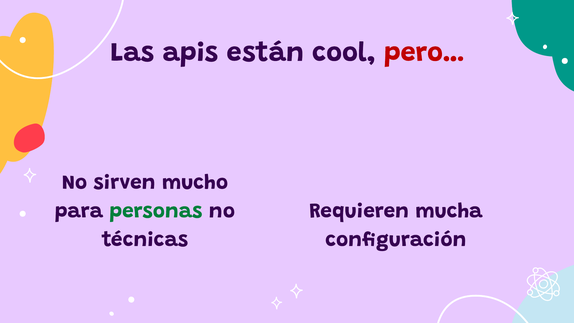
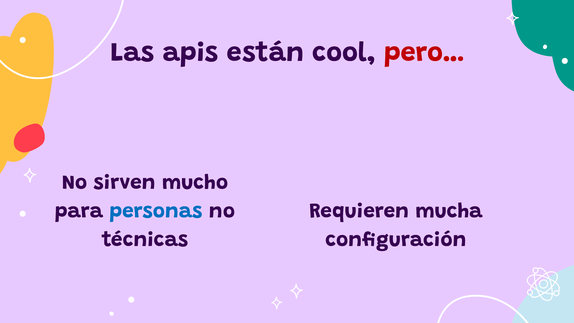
personas colour: green -> blue (156, 210)
